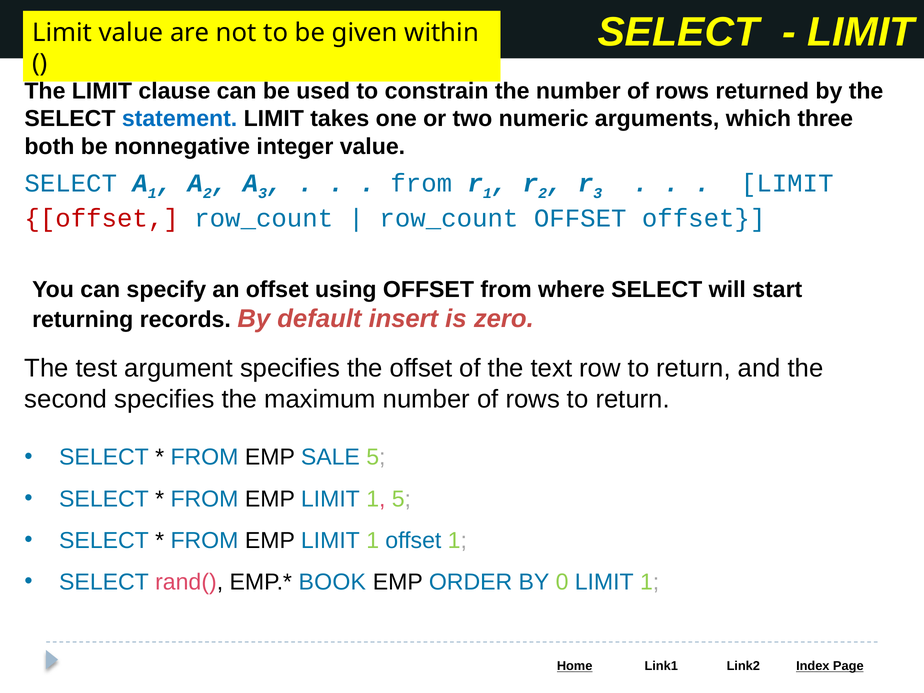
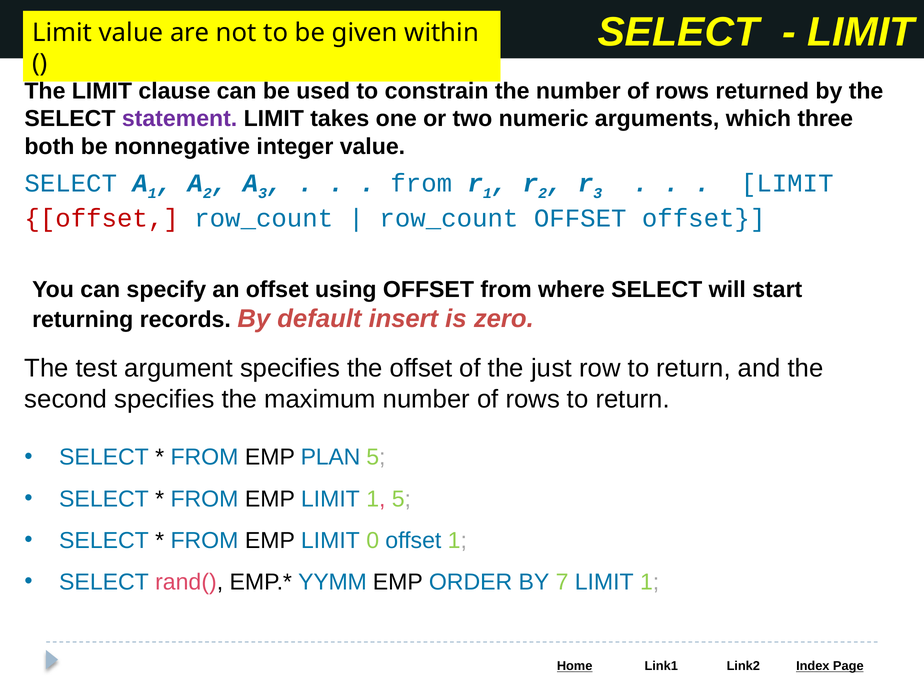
statement colour: blue -> purple (180, 119)
text: text -> just (551, 368)
SALE: SALE -> PLAN (331, 457)
1: 1 -> 0 (373, 541)
BOOK: BOOK -> YYMM (333, 582)
0: 0 -> 7 (562, 582)
